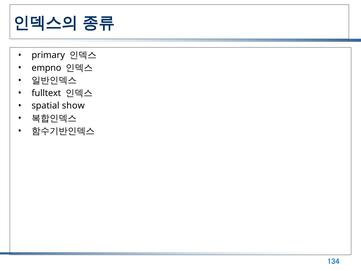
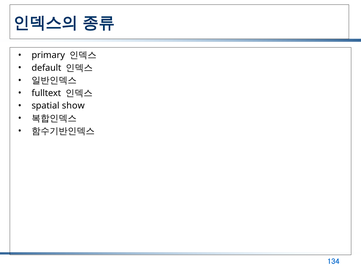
empno: empno -> default (46, 68)
